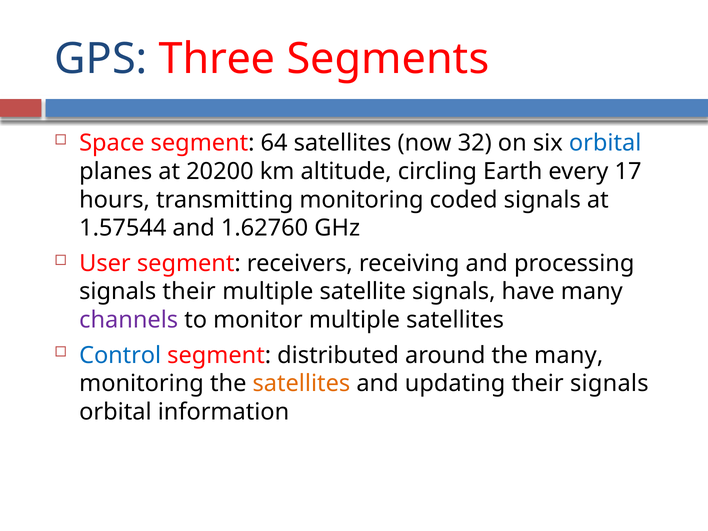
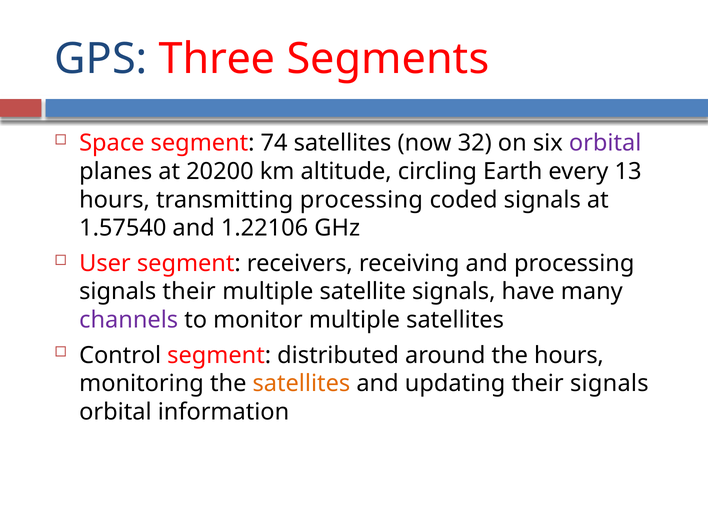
64: 64 -> 74 (274, 143)
orbital colour: blue -> purple (605, 143)
17: 17 -> 13 (628, 172)
transmitting monitoring: monitoring -> processing (361, 200)
1.57544: 1.57544 -> 1.57540 (123, 228)
1.62760: 1.62760 -> 1.22106 (265, 228)
Control colour: blue -> black (120, 355)
the many: many -> hours (569, 355)
